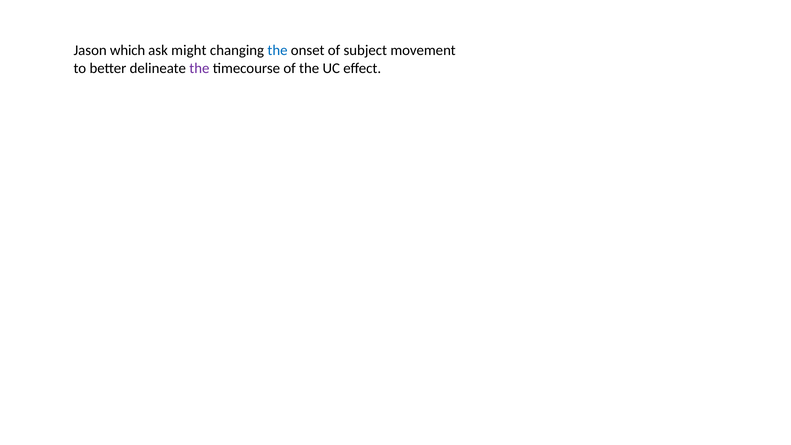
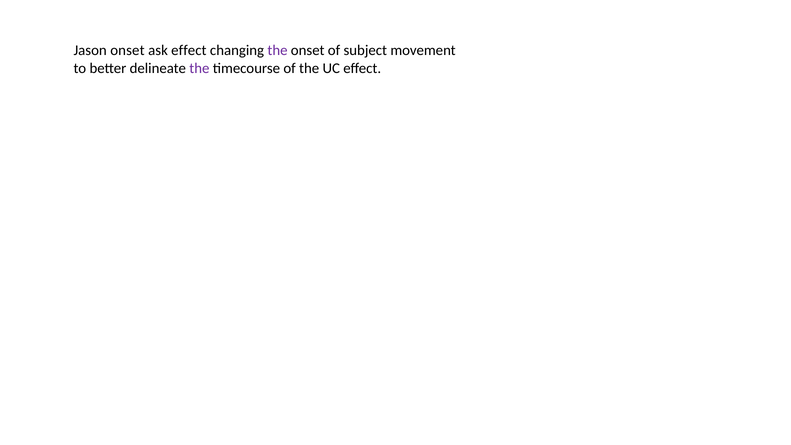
Jason which: which -> onset (127, 51)
ask might: might -> effect (189, 51)
the colour: blue -> purple (277, 51)
